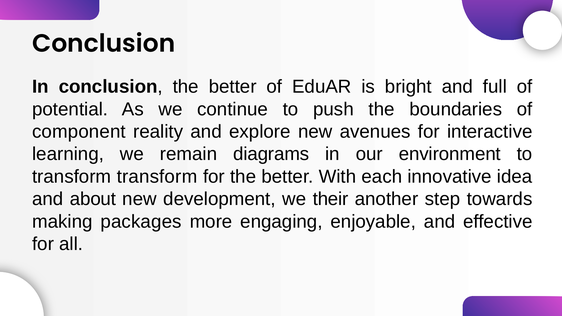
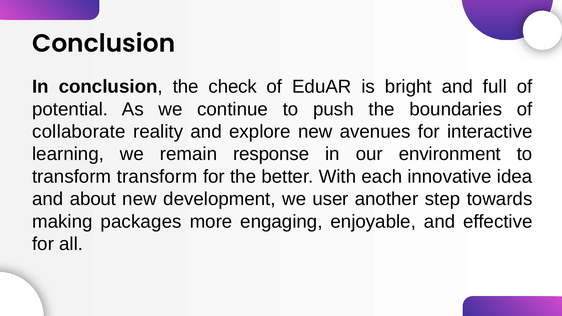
conclusion the better: better -> check (233, 87)
component: component -> collaborate (79, 132)
diagrams: diagrams -> response (271, 154)
their: their -> user (331, 199)
